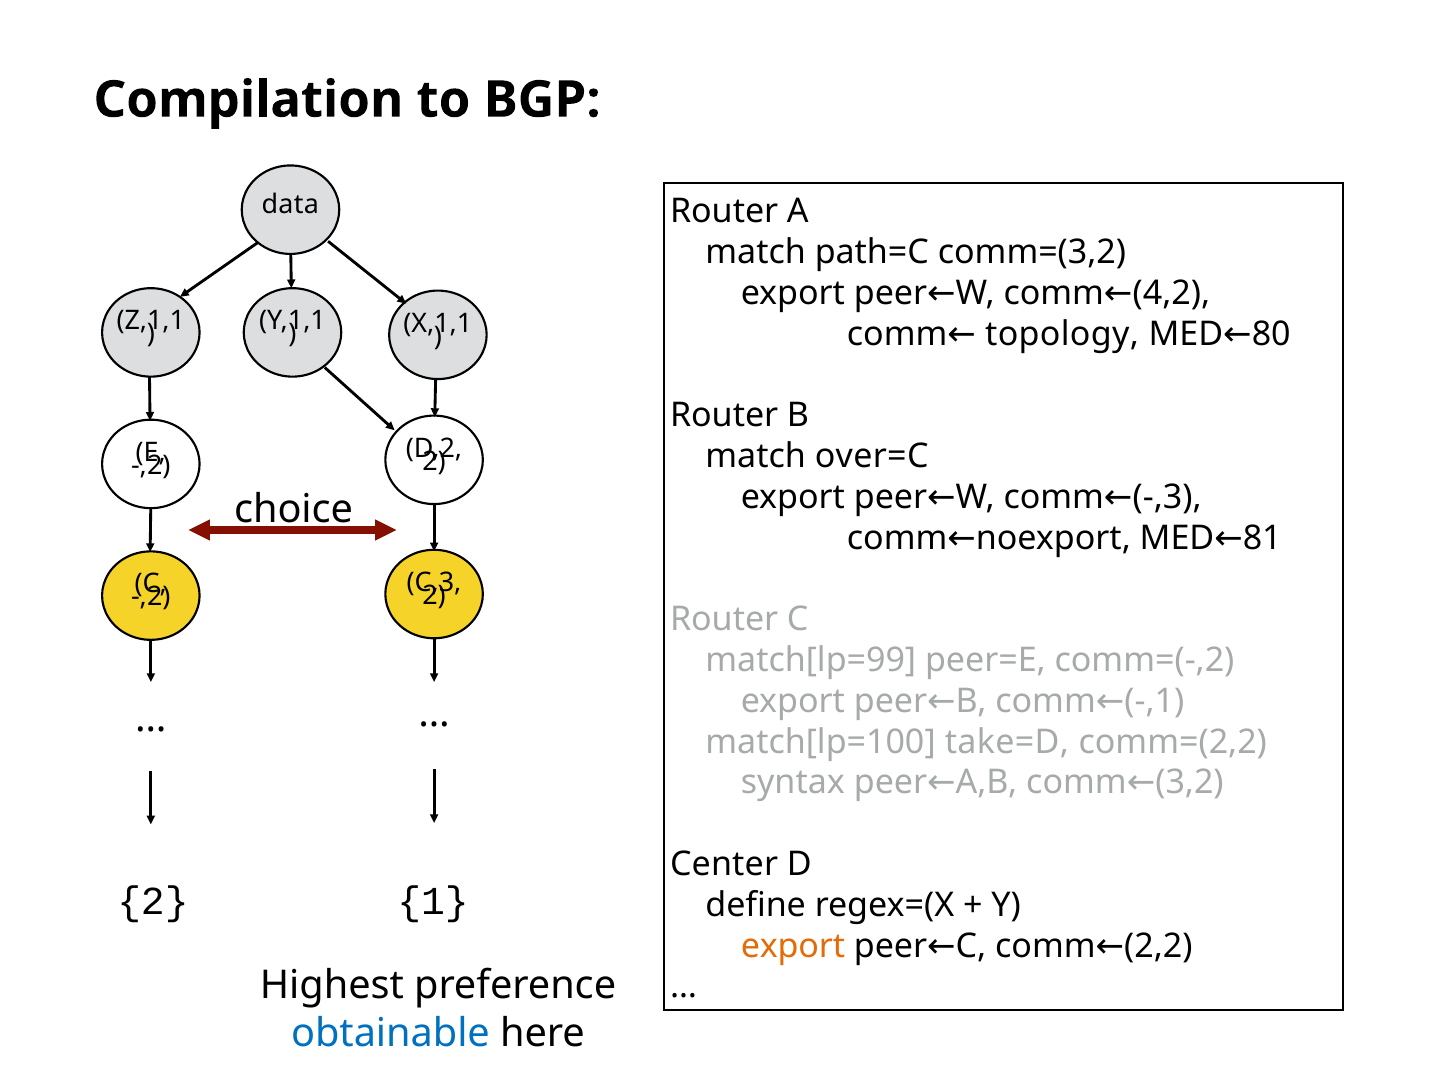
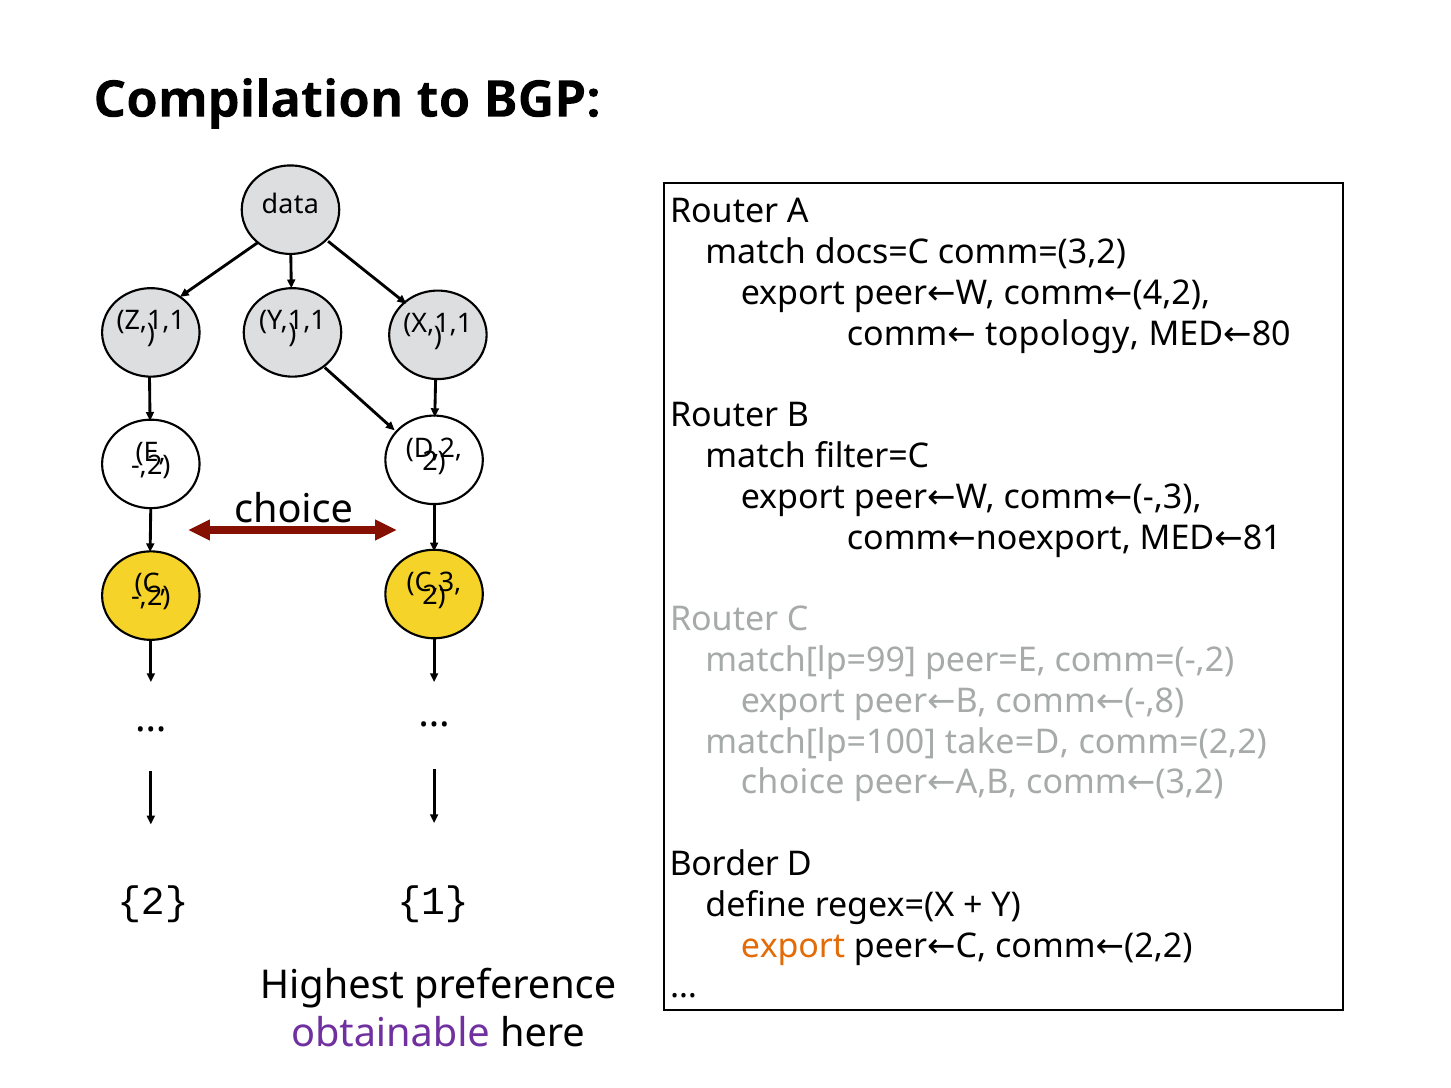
path=C: path=C -> docs=C (872, 252)
over=C: over=C -> filter=C (872, 456)
-,1: -,1 -> -,8 (1154, 701)
syntax: syntax -> choice (793, 783)
Center: Center -> Border (724, 865)
obtainable colour: blue -> purple (391, 1033)
